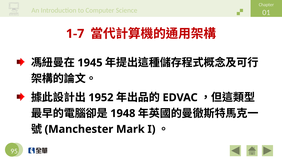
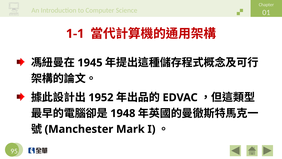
1-7: 1-7 -> 1-1 (75, 34)
